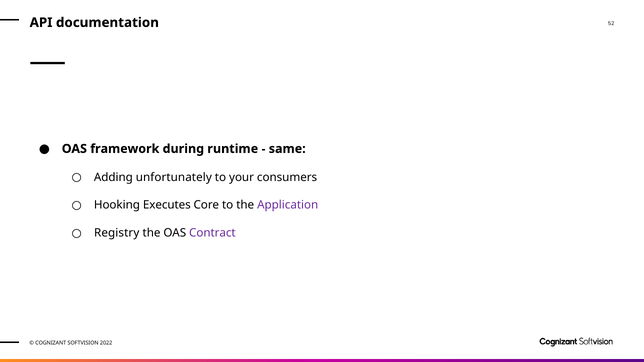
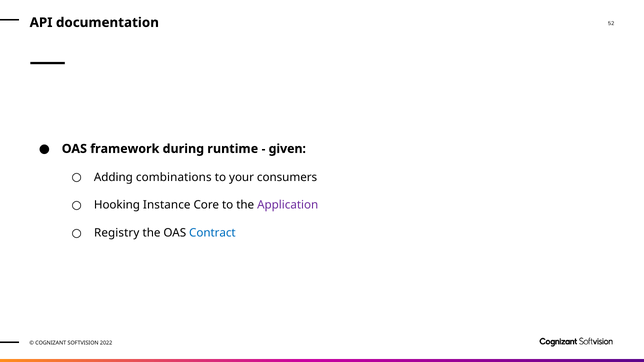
same: same -> given (287, 149)
unfortunately: unfortunately -> combinations (174, 177)
Executes: Executes -> Instance (167, 205)
Contract colour: purple -> blue (212, 233)
